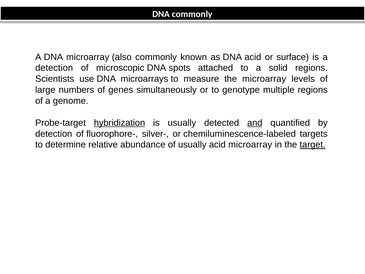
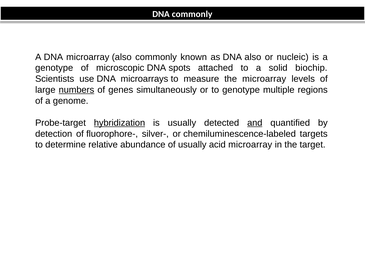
DNA acid: acid -> also (253, 57)
surface: surface -> nucleic (293, 57)
detection: detection -> genotype (54, 68)
solid regions: regions -> biochip (311, 68)
numbers underline: none -> present (76, 90)
target underline: present -> none (313, 145)
